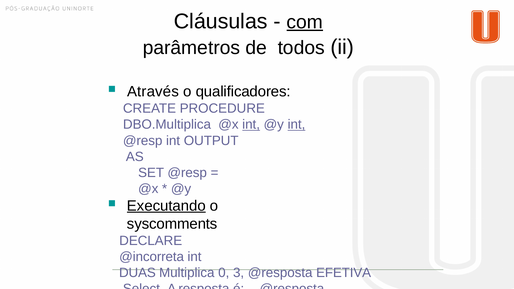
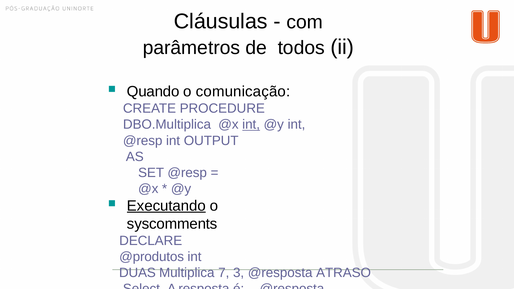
com underline: present -> none (305, 22)
Através: Através -> Quando (153, 92)
qualificadores: qualificadores -> comunicação (243, 92)
int underline: present -> none (296, 125)
@incorreta: @incorreta -> @produtos (152, 257)
0: 0 -> 7 (224, 273)
EFETIVA: EFETIVA -> ATRASO (344, 273)
